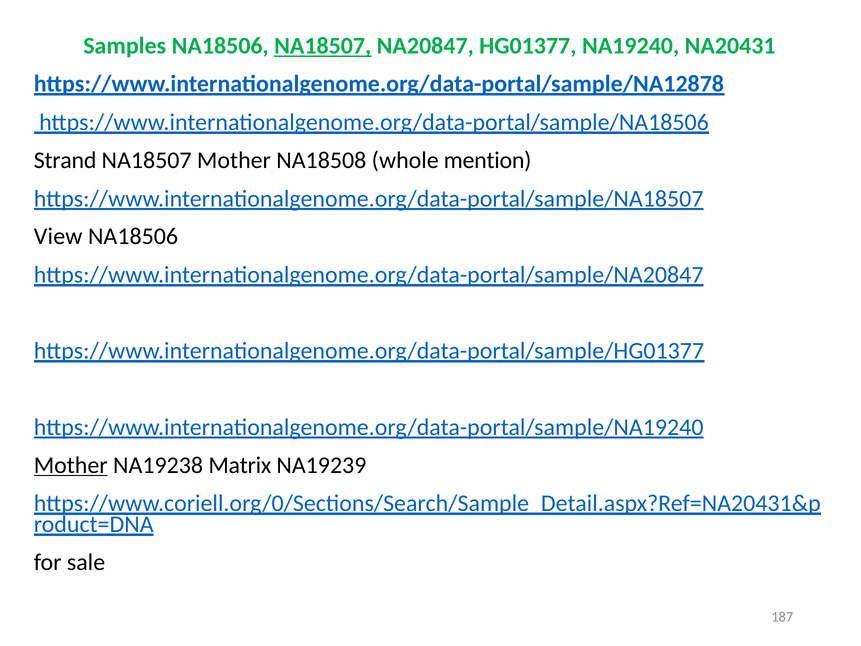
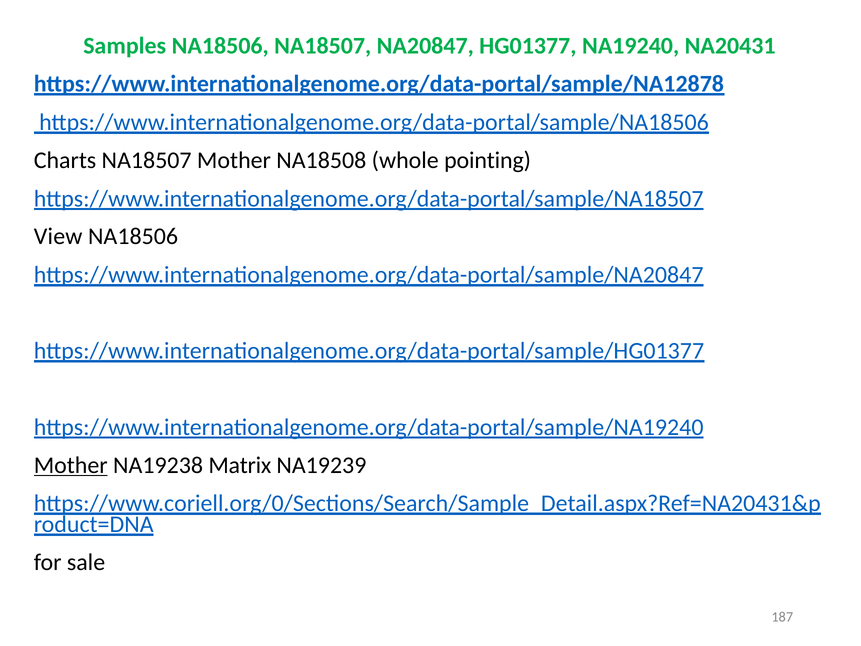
NA18507 underline: present -> none (323, 46)
Strand: Strand -> Charts (65, 160)
mention: mention -> pointing (488, 160)
